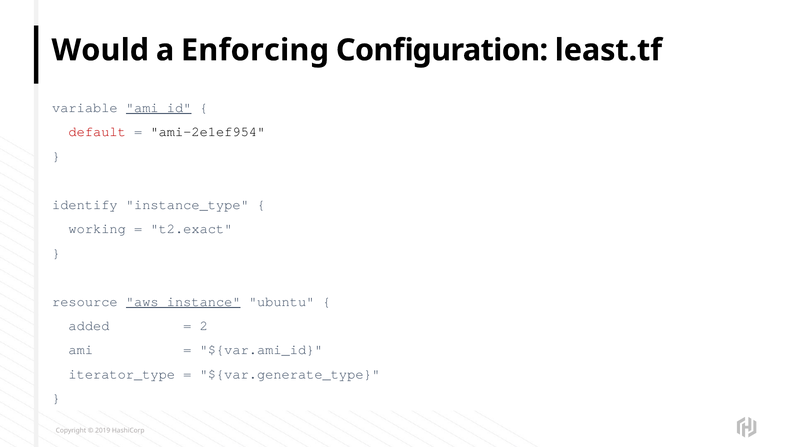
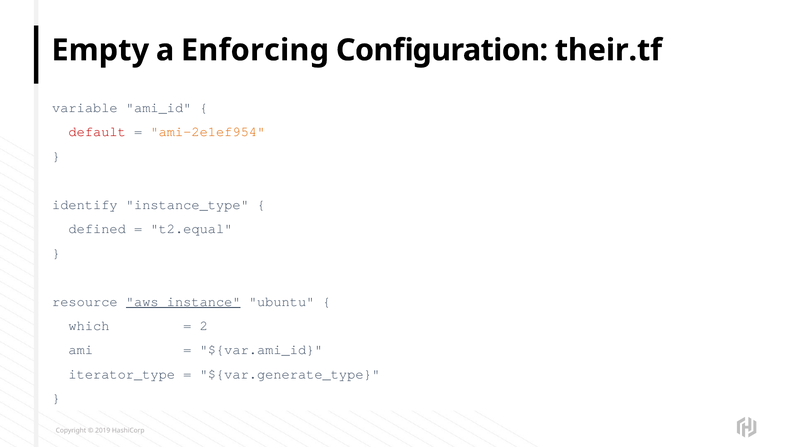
Would: Would -> Empty (100, 50)
least.tf: least.tf -> their.tf (608, 50)
ami_id underline: present -> none (159, 108)
ami-2e1ef954 colour: black -> orange (208, 132)
working: working -> defined (97, 229)
t2.exact: t2.exact -> t2.equal (191, 229)
added: added -> which (89, 326)
